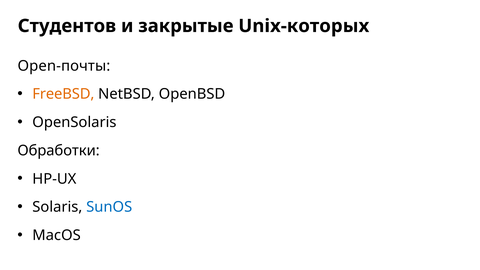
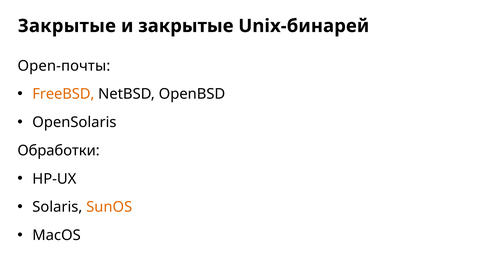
Студентов: Студентов -> Закрытые (67, 26)
Unix-которых: Unix-которых -> Unix-бинарей (304, 26)
SunOS colour: blue -> orange (109, 208)
